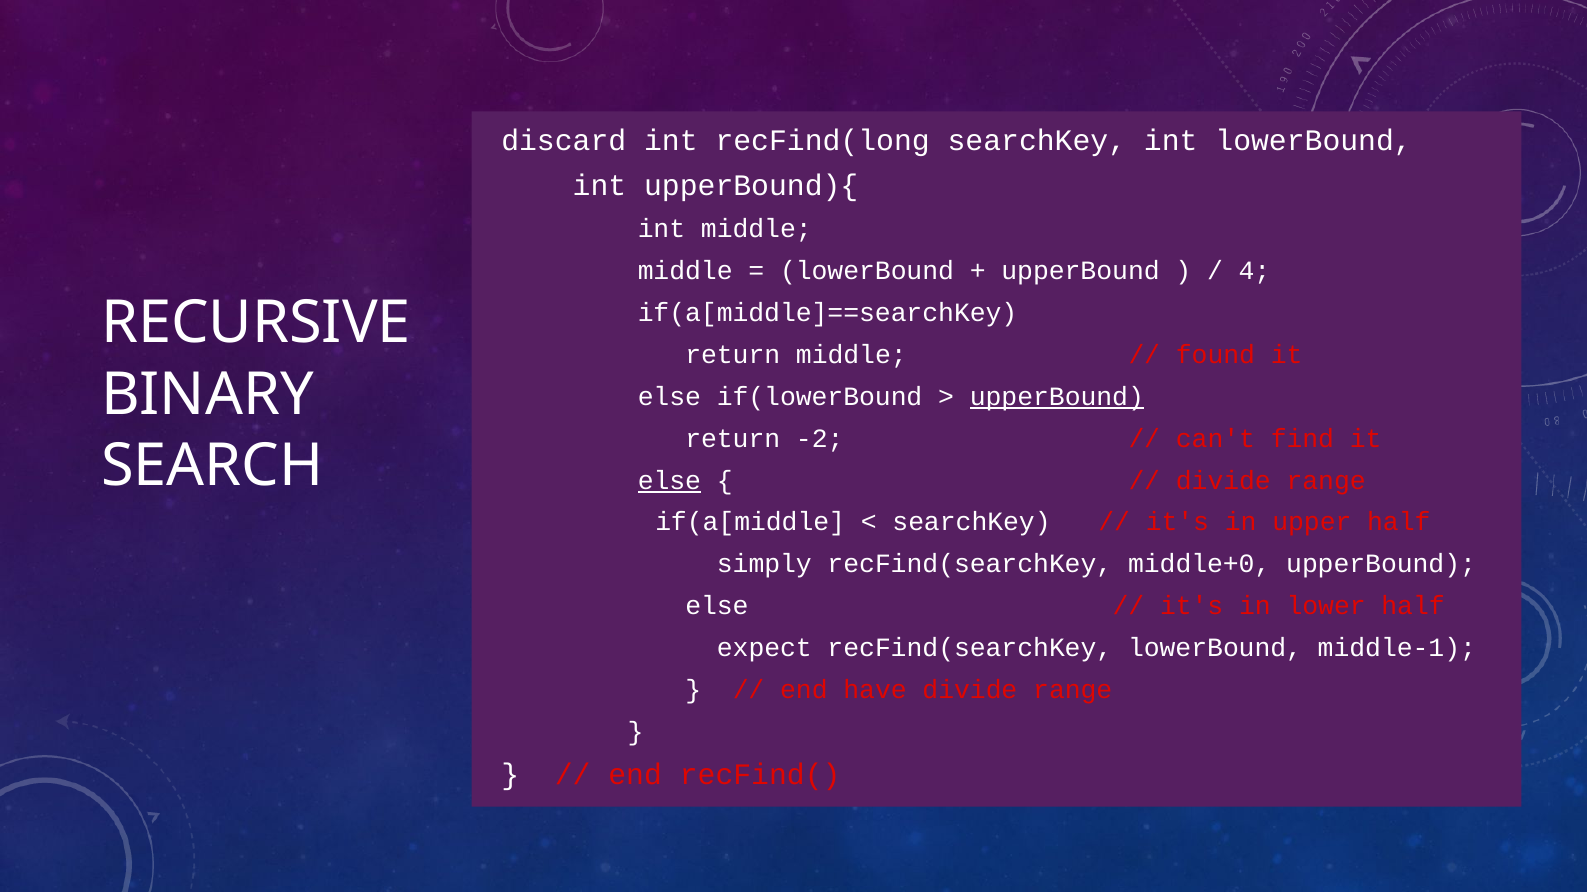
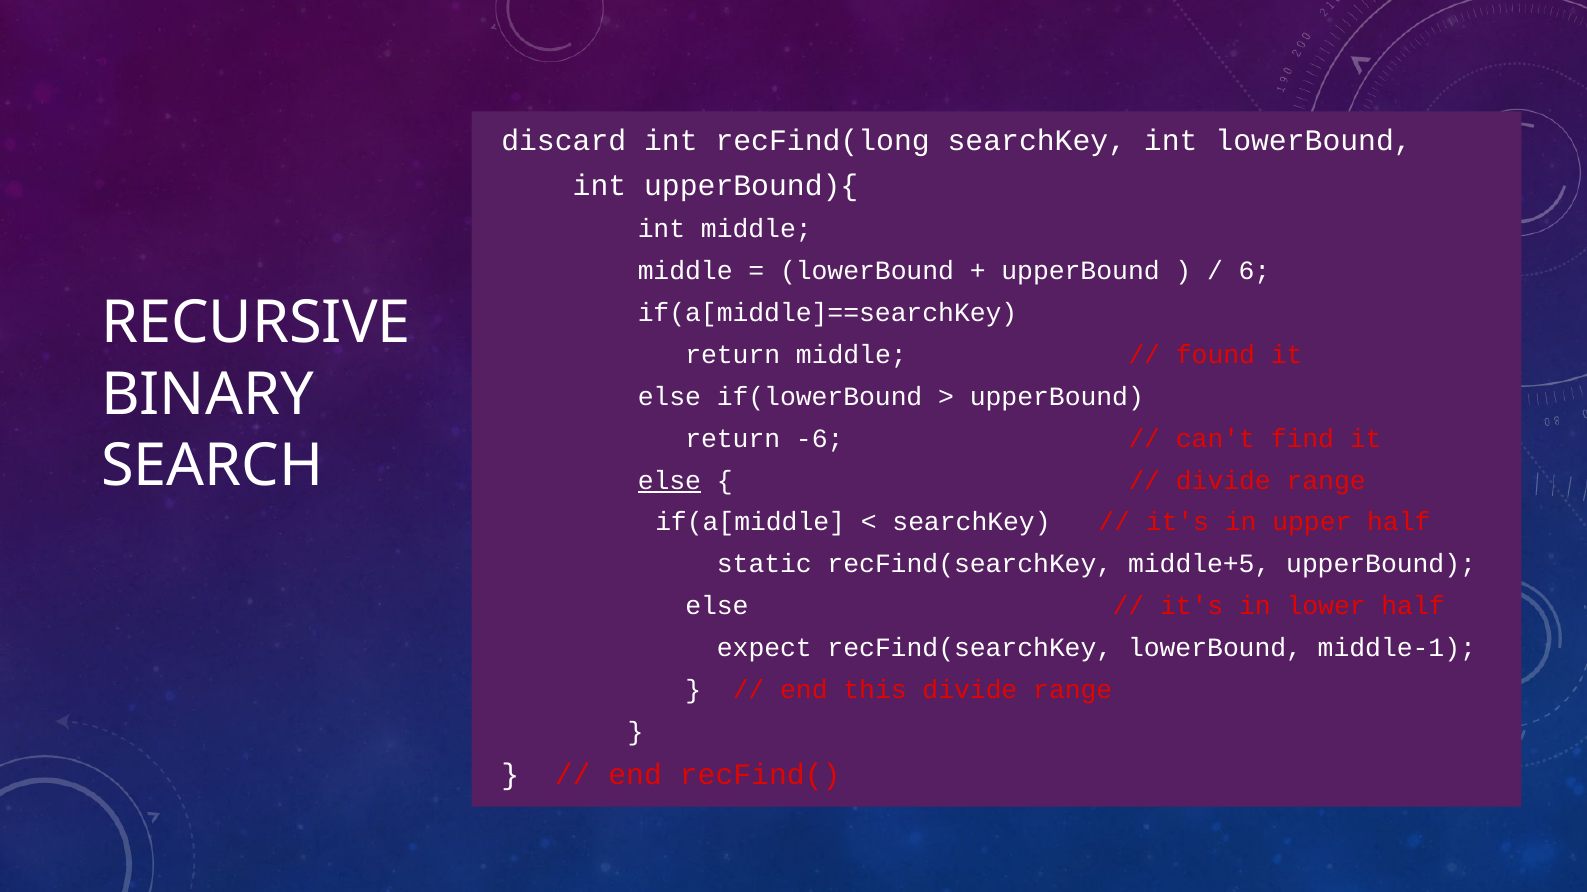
4: 4 -> 6 (1254, 271)
upperBound underline: present -> none (1057, 397)
-2: -2 -> -6 (820, 439)
simply: simply -> static (764, 565)
middle+0: middle+0 -> middle+5 (1199, 565)
have: have -> this (875, 690)
